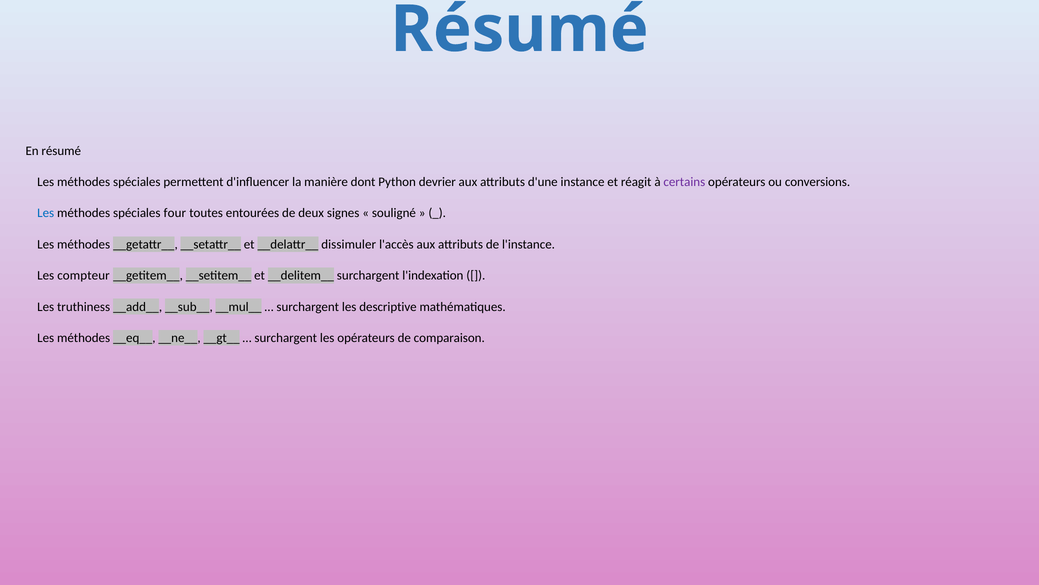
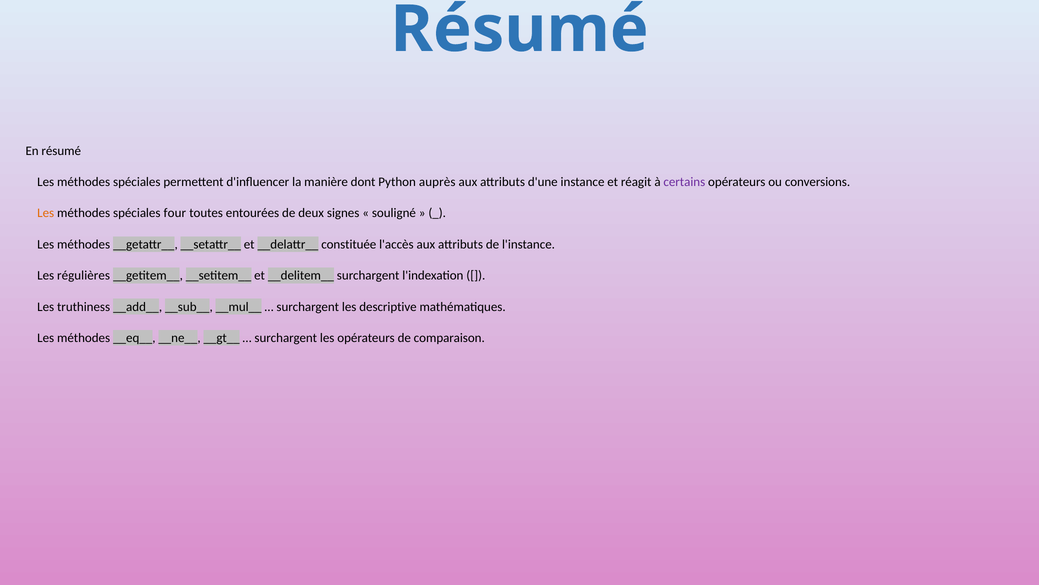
devrier: devrier -> auprès (437, 182)
Les colour: blue -> orange (46, 213)
dissimuler: dissimuler -> constituée (349, 244)
compteur: compteur -> régulières (84, 275)
